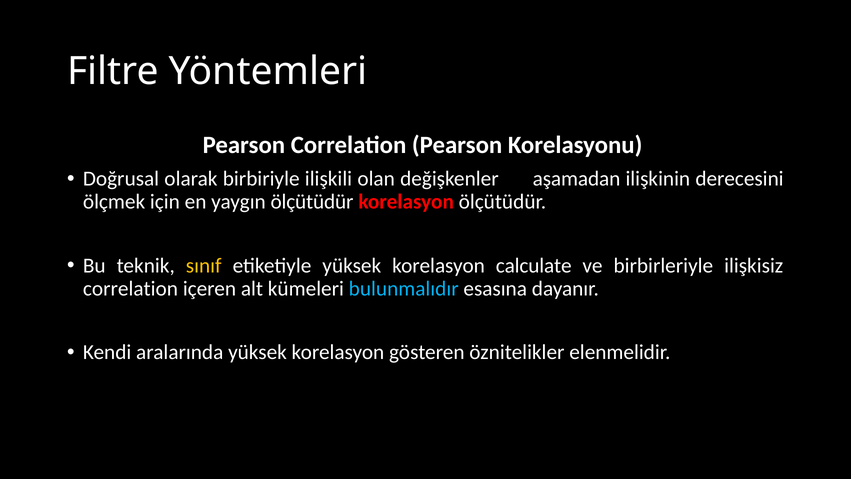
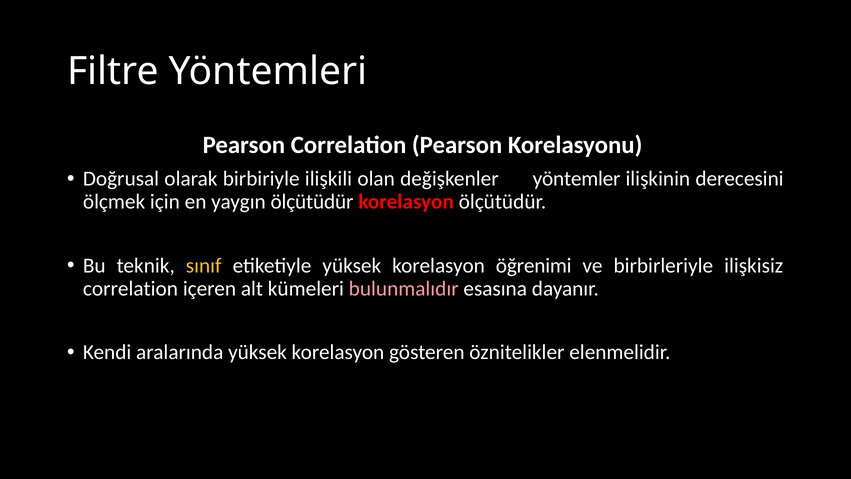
aşamadan: aşamadan -> yöntemler (577, 179)
calculate: calculate -> öğrenimi (534, 265)
bulunmalıdır colour: light blue -> pink (404, 288)
